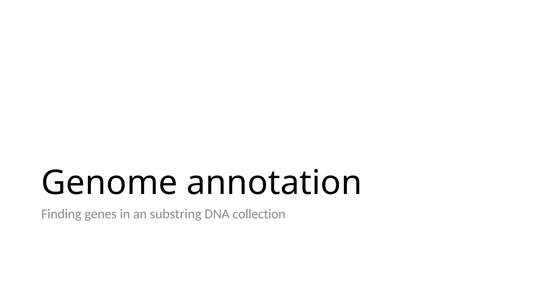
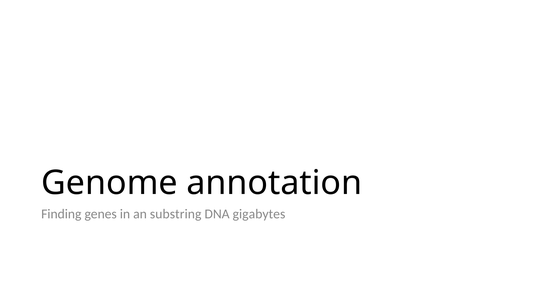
collection: collection -> gigabytes (259, 214)
